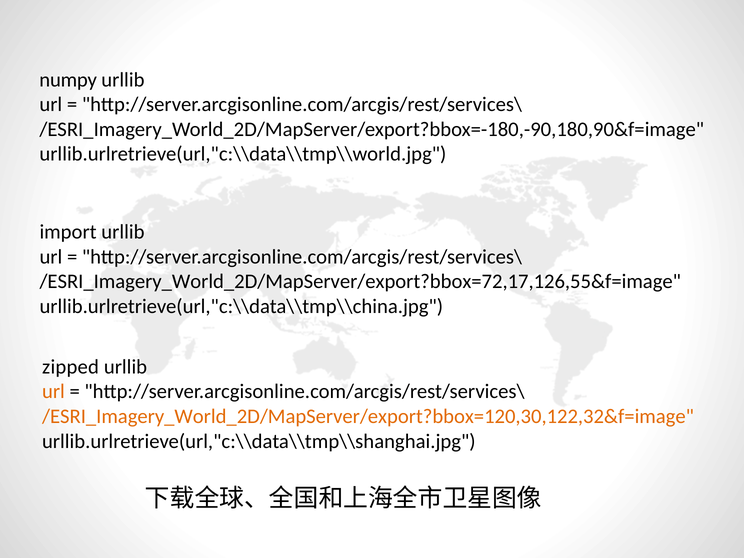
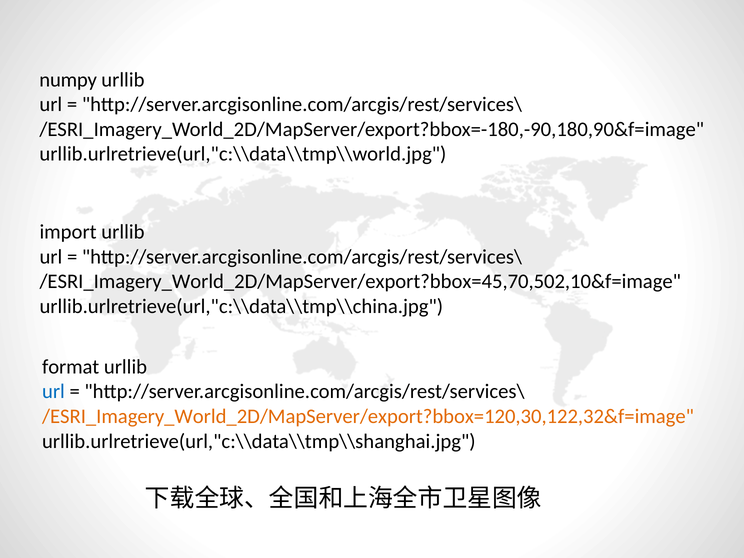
/ESRI_Imagery_World_2D/MapServer/export?bbox=72,17,126,55&f=image: /ESRI_Imagery_World_2D/MapServer/export?bbox=72,17,126,55&f=image -> /ESRI_Imagery_World_2D/MapServer/export?bbox=45,70,502,10&f=image (360, 282)
zipped: zipped -> format (71, 367)
url colour: orange -> blue (53, 392)
